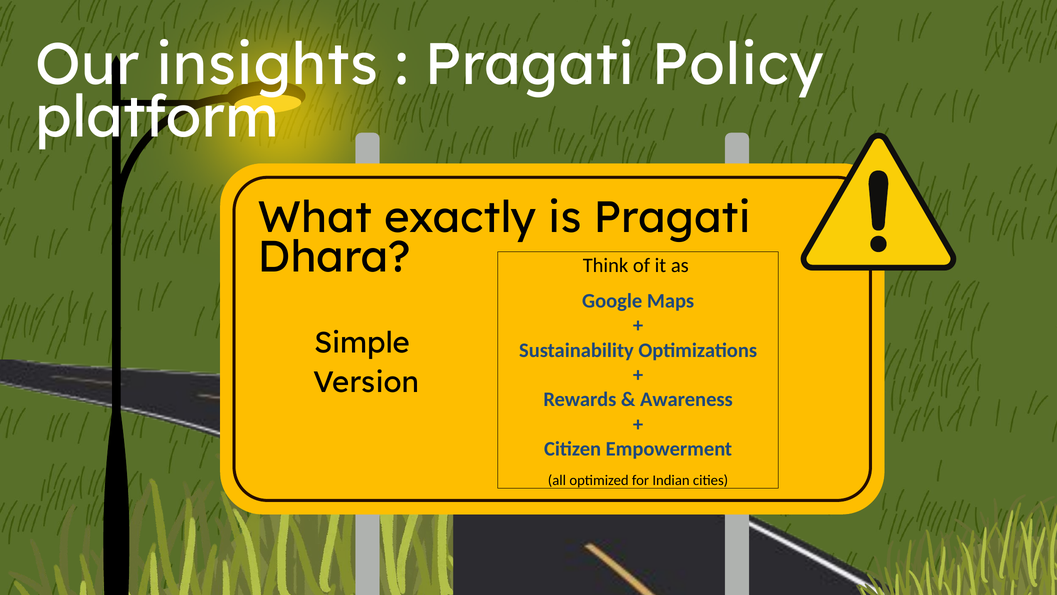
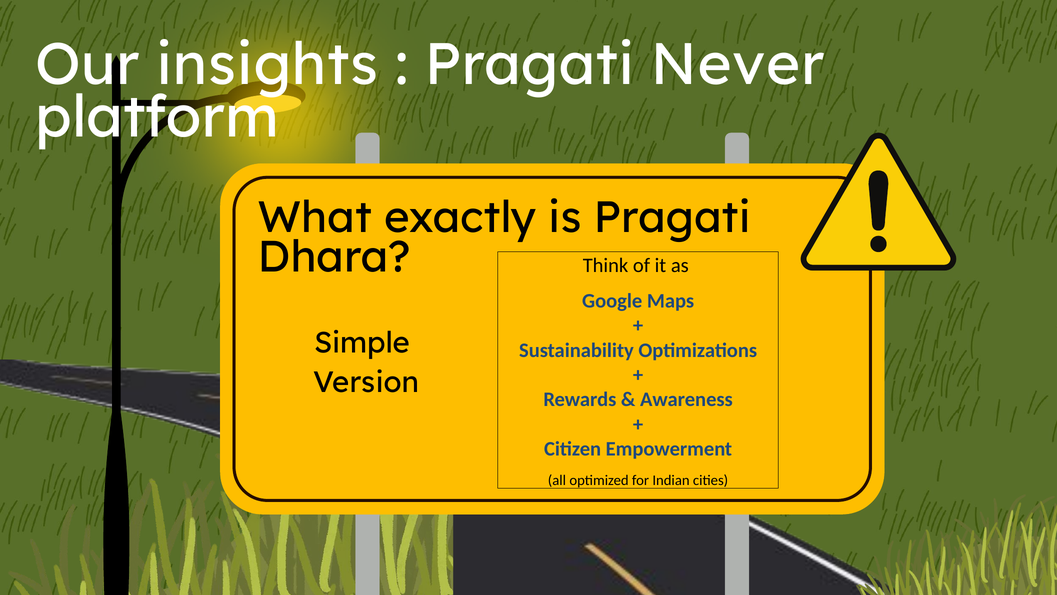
Policy: Policy -> Never (738, 65)
